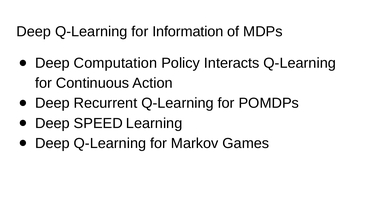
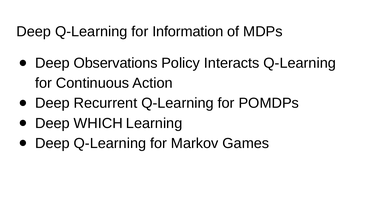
Computation: Computation -> Observations (116, 63)
SPEED: SPEED -> WHICH (98, 123)
